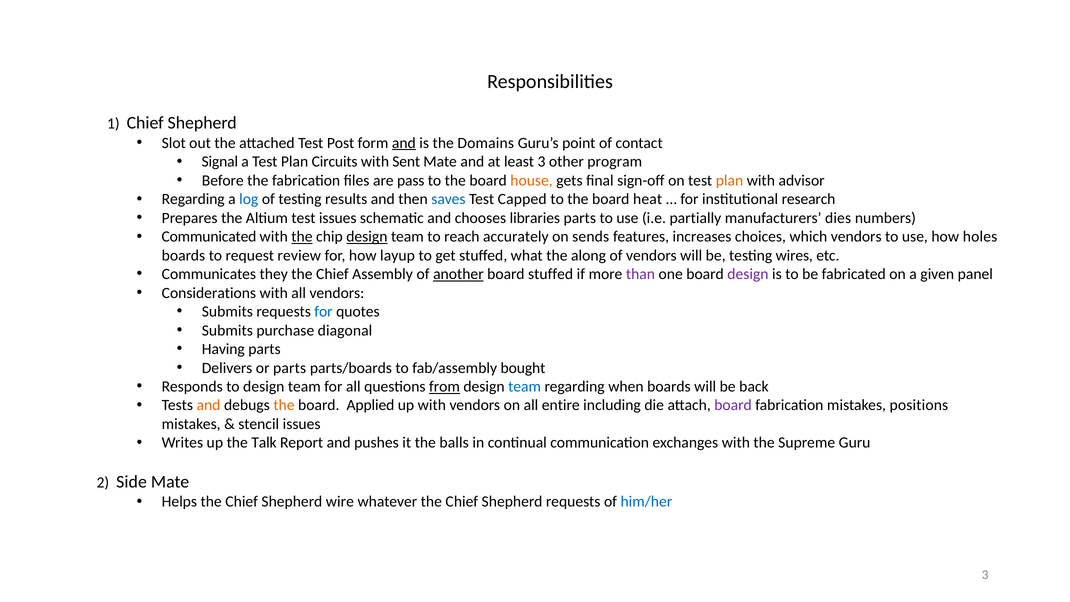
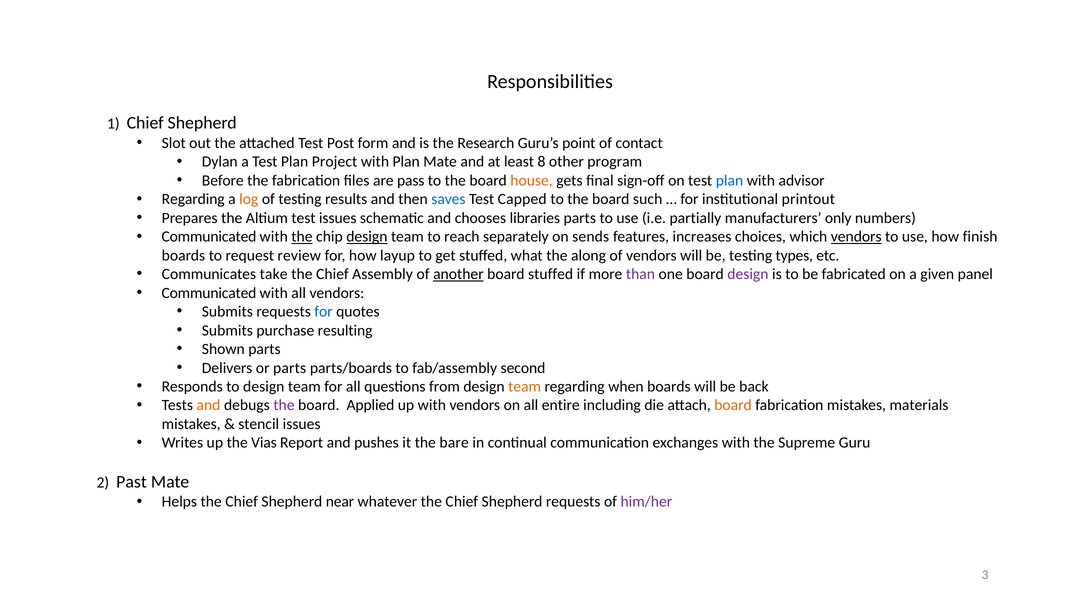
and underline: present -> none (404, 143)
Domains: Domains -> Research (486, 143)
Signal: Signal -> Dylan (220, 162)
Circuits: Circuits -> Project (335, 162)
with Sent: Sent -> Plan (406, 162)
least 3: 3 -> 8 (542, 162)
plan colour: orange -> blue (729, 180)
log colour: blue -> orange (249, 199)
heat: heat -> such (648, 199)
research: research -> printout (808, 199)
dies: dies -> only (838, 218)
accurately: accurately -> separately (516, 237)
vendors underline: none -> present (856, 237)
holes: holes -> finish (980, 237)
wires: wires -> types (794, 255)
they: they -> take (274, 274)
Considerations: Considerations -> Communicated (209, 293)
diagonal: diagonal -> resulting (345, 330)
Having: Having -> Shown (223, 349)
bought: bought -> second (523, 368)
from underline: present -> none (444, 387)
team colour: blue -> orange (525, 387)
the colour: orange -> purple (284, 405)
board colour: purple -> orange (733, 405)
positions: positions -> materials (919, 405)
Talk: Talk -> Vias (264, 443)
balls: balls -> bare (454, 443)
Side: Side -> Past (132, 482)
wire: wire -> near (340, 502)
him/her colour: blue -> purple (646, 502)
